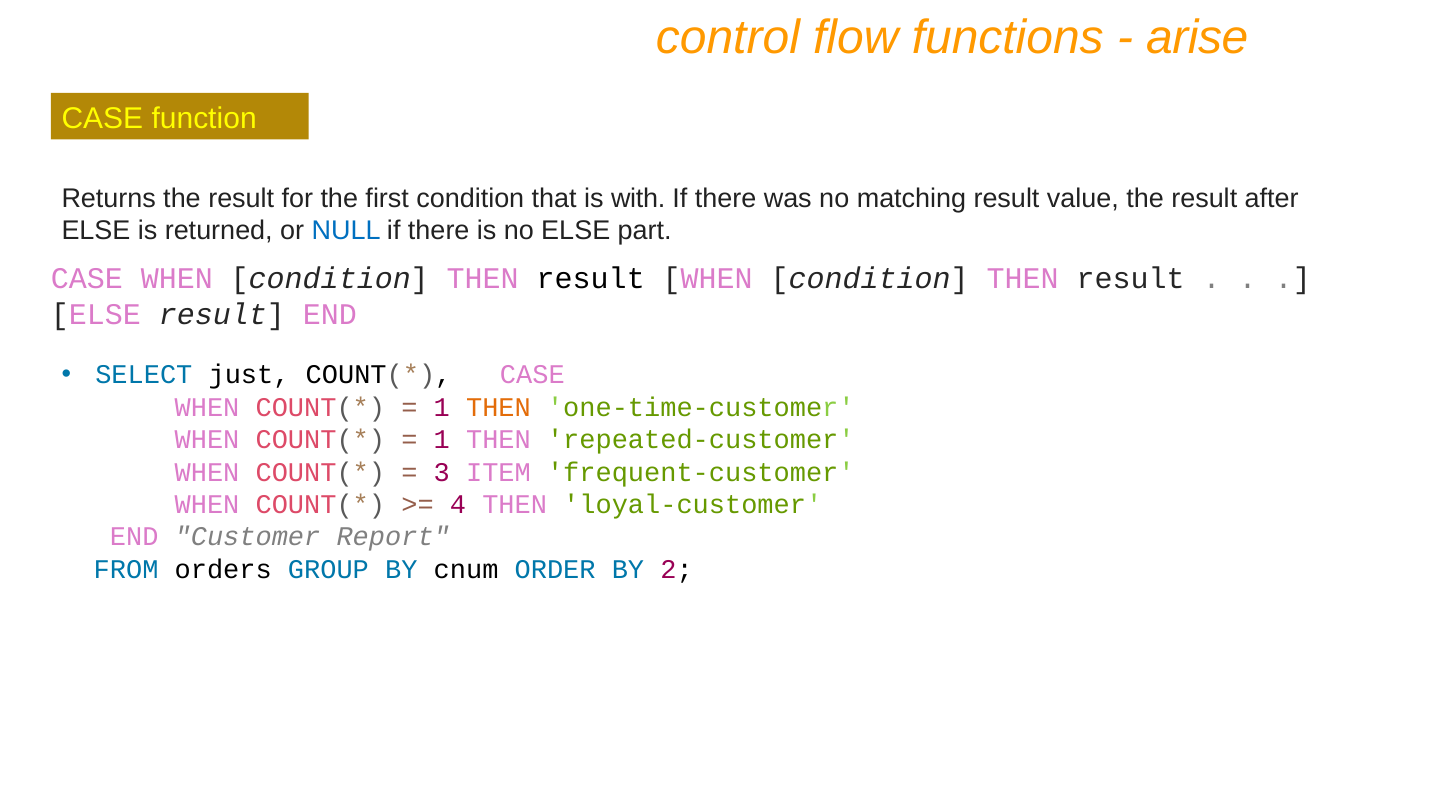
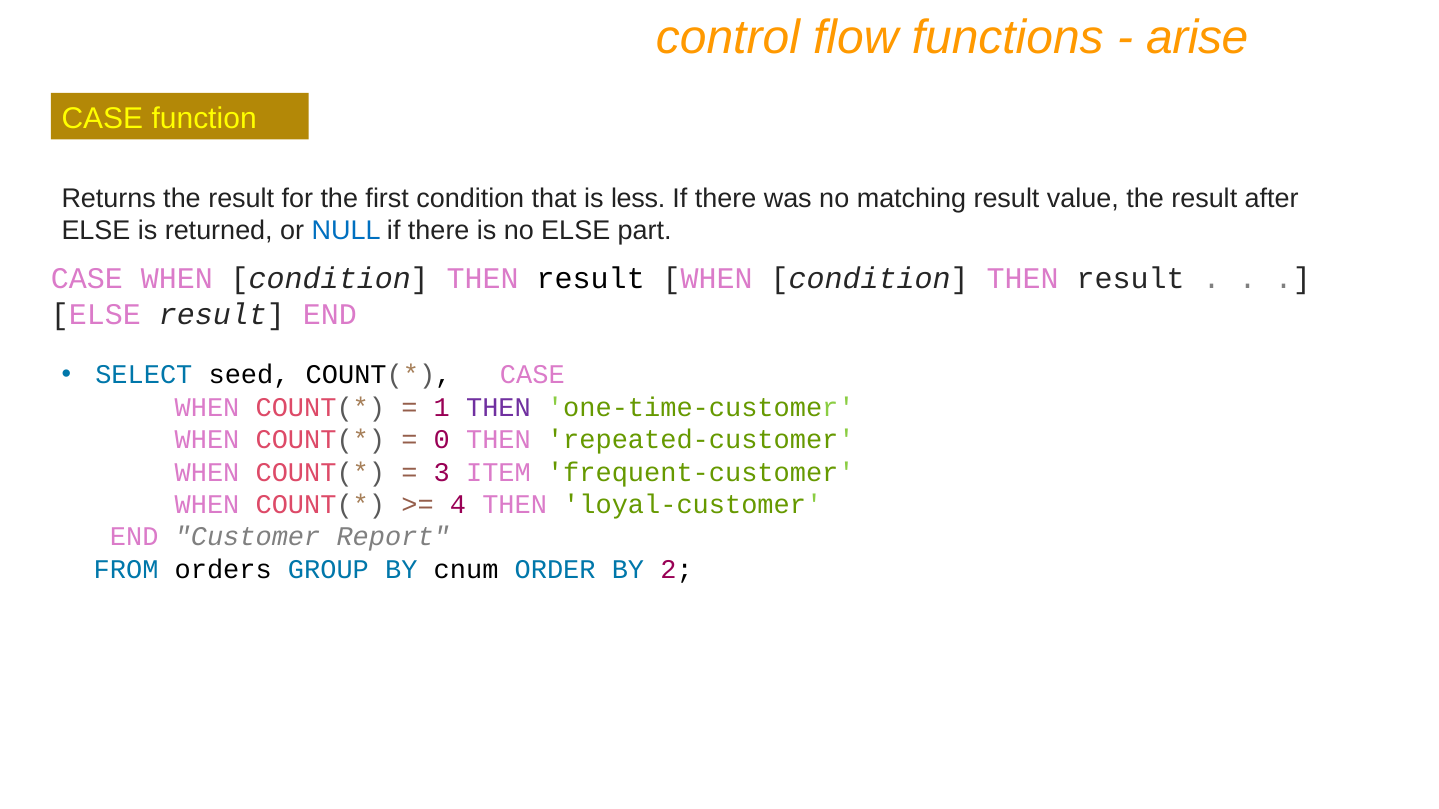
with: with -> less (638, 199)
just: just -> seed (249, 375)
THEN colour: orange -> purple (498, 408)
1: 1 -> 0 (442, 440)
